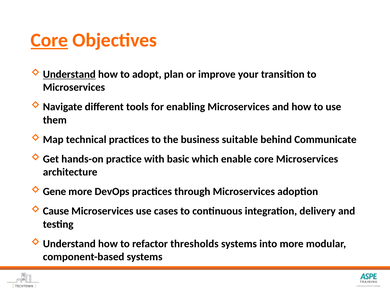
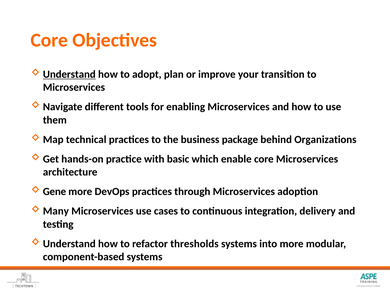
Core underline: present -> none (49, 40)
suitable: suitable -> package (240, 139)
Communicate: Communicate -> Organizations (325, 139)
Cause: Cause -> Many (56, 211)
